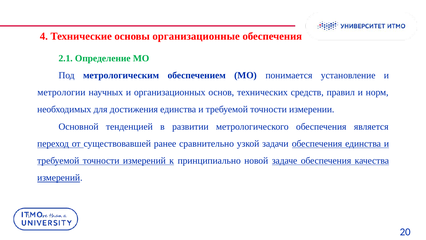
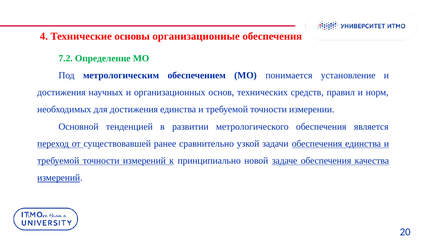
2.1: 2.1 -> 7.2 (66, 58)
метрологии: метрологии -> достижения (61, 92)
